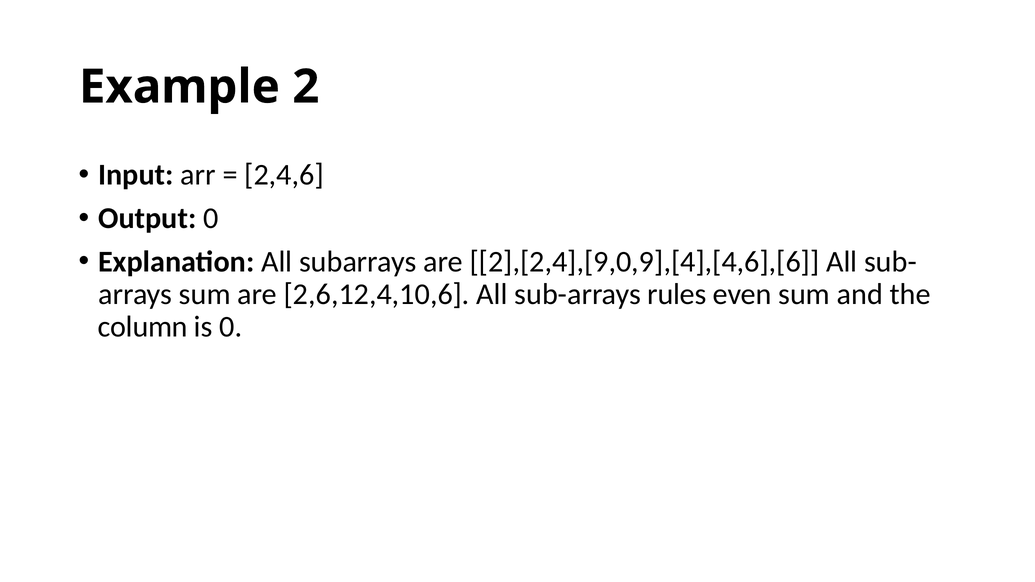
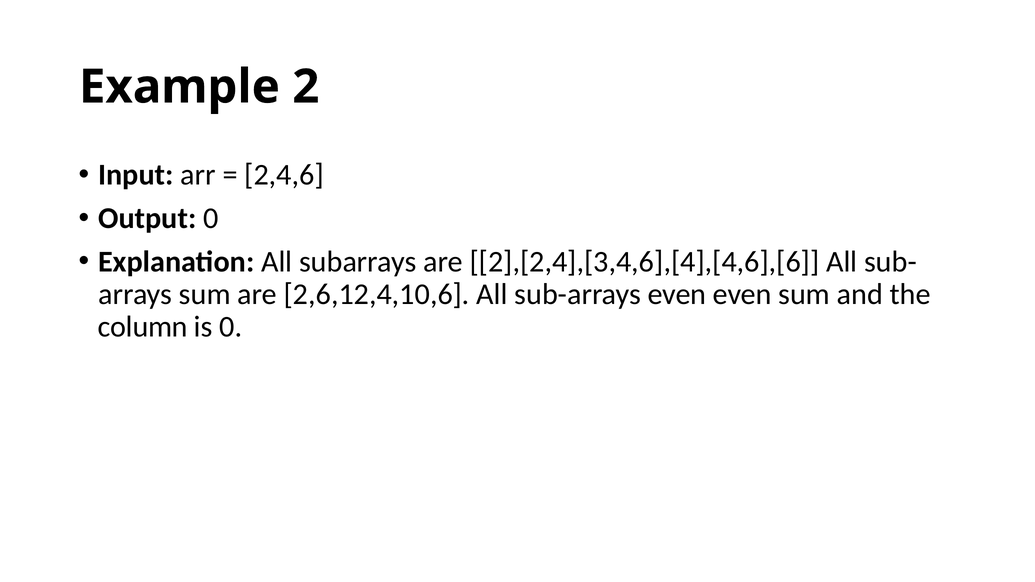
2],[2,4],[9,0,9],[4],[4,6],[6: 2],[2,4],[9,0,9],[4],[4,6],[6 -> 2],[2,4],[3,4,6],[4],[4,6],[6 (644, 262)
sub-arrays rules: rules -> even (677, 294)
